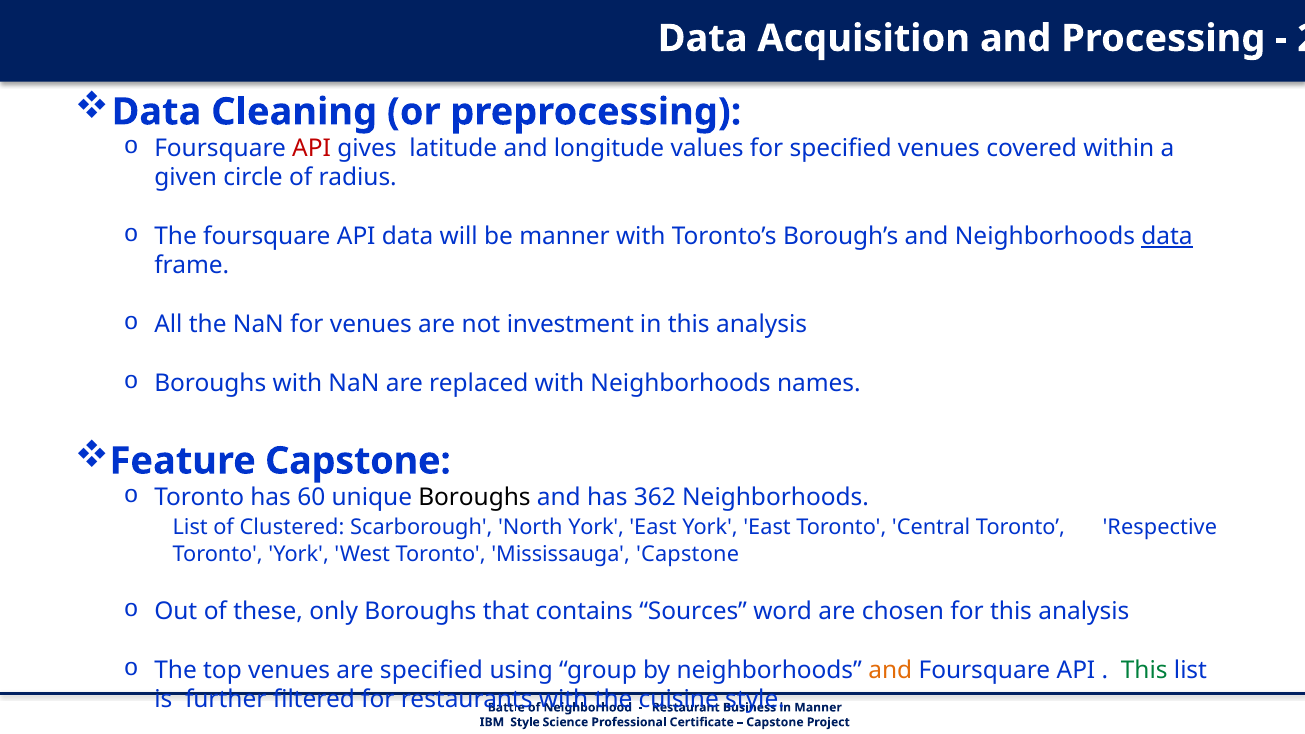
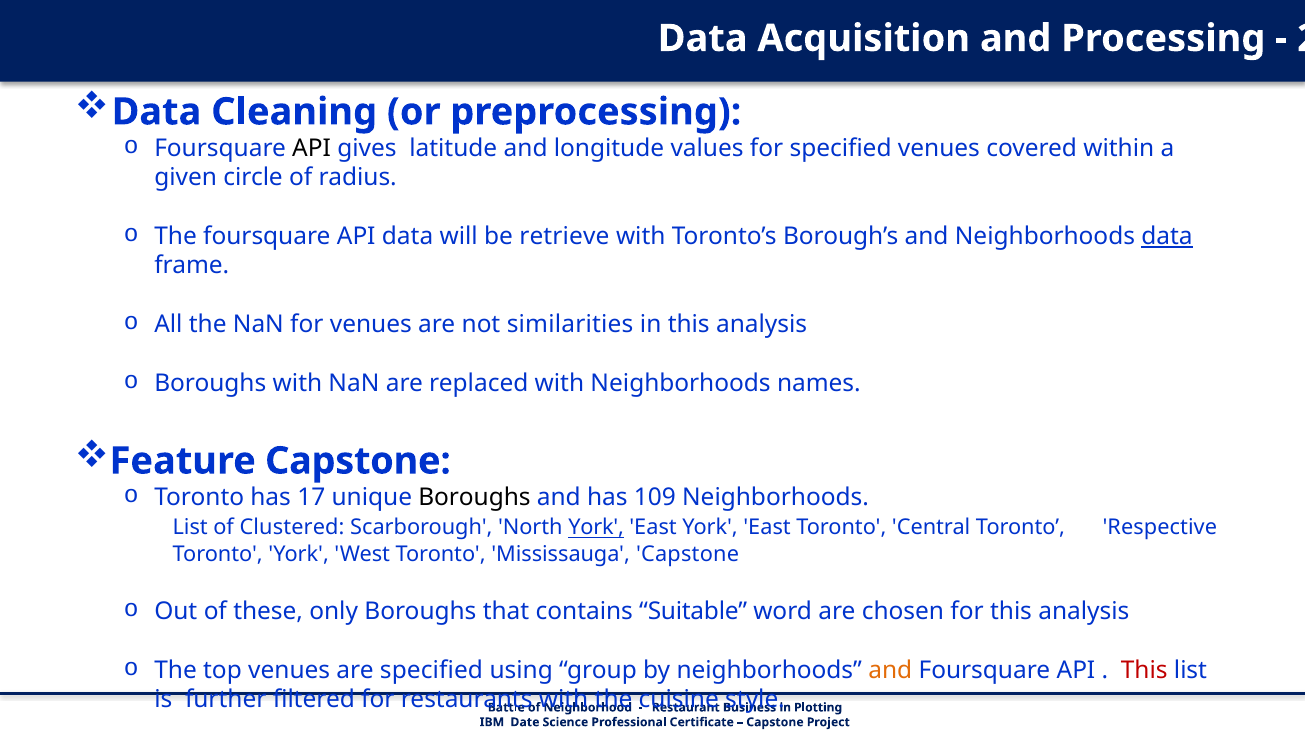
API colour: red -> black (312, 148)
be manner: manner -> retrieve (564, 237)
investment: investment -> similarities (570, 325)
60: 60 -> 17 (311, 498)
362: 362 -> 109 (655, 498)
York underline: none -> present (596, 528)
Sources: Sources -> Suitable (693, 612)
This colour: green -> red (1144, 670)
Manner: Manner -> Plotting (818, 708)
Style: Style -> Date (525, 722)
